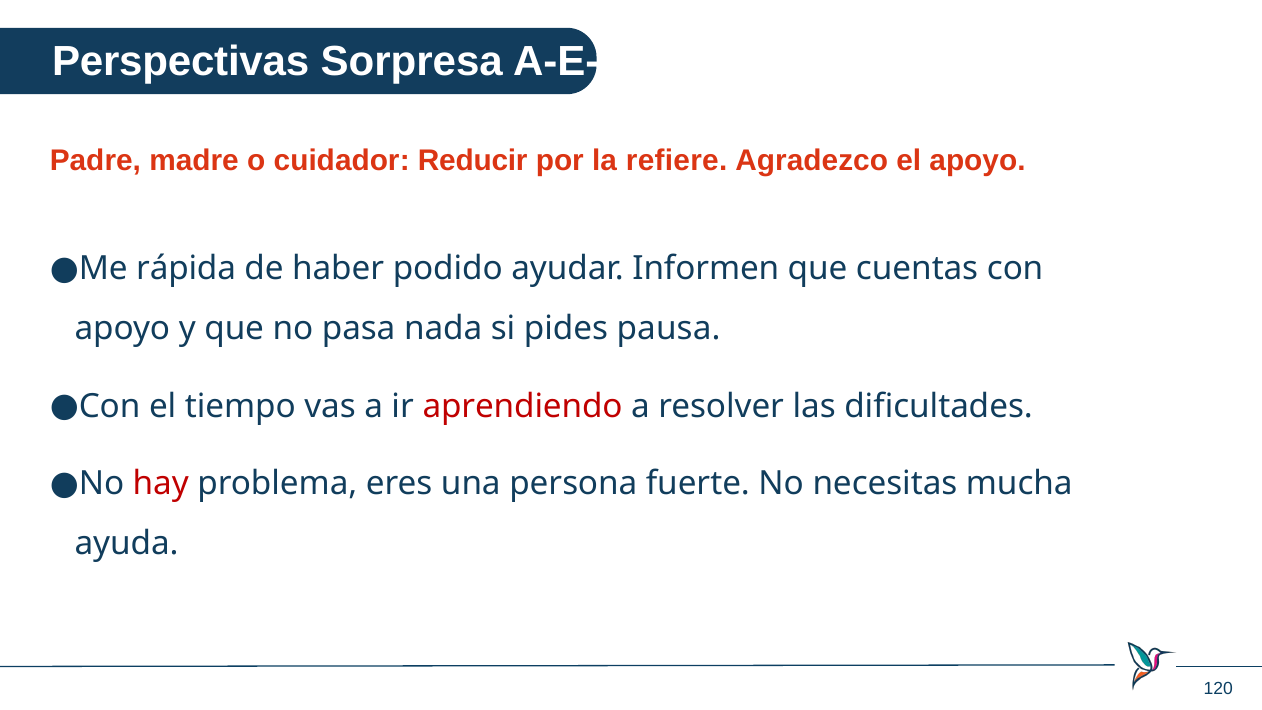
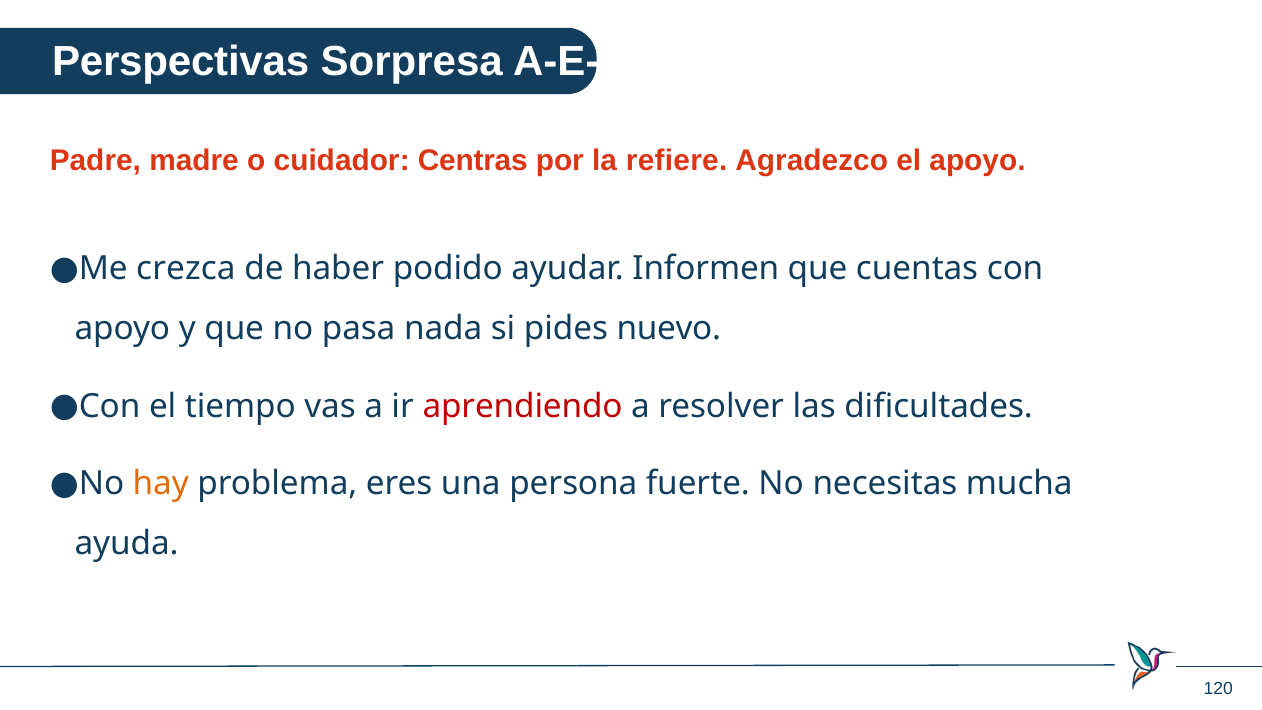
Reducir: Reducir -> Centras (473, 160)
rápida: rápida -> crezca (186, 269)
pausa: pausa -> nuevo (669, 329)
hay colour: red -> orange (161, 484)
